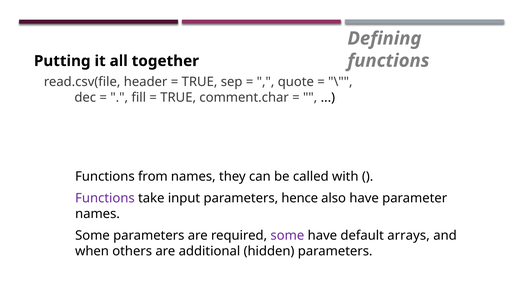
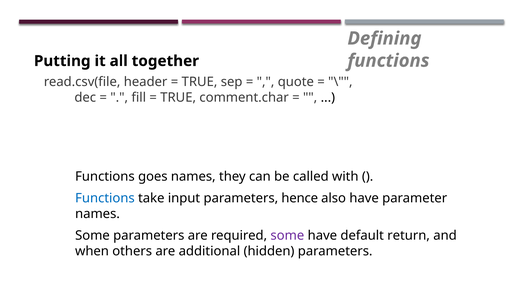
from: from -> goes (153, 177)
Functions colour: purple -> blue (105, 198)
arrays: arrays -> return (409, 236)
